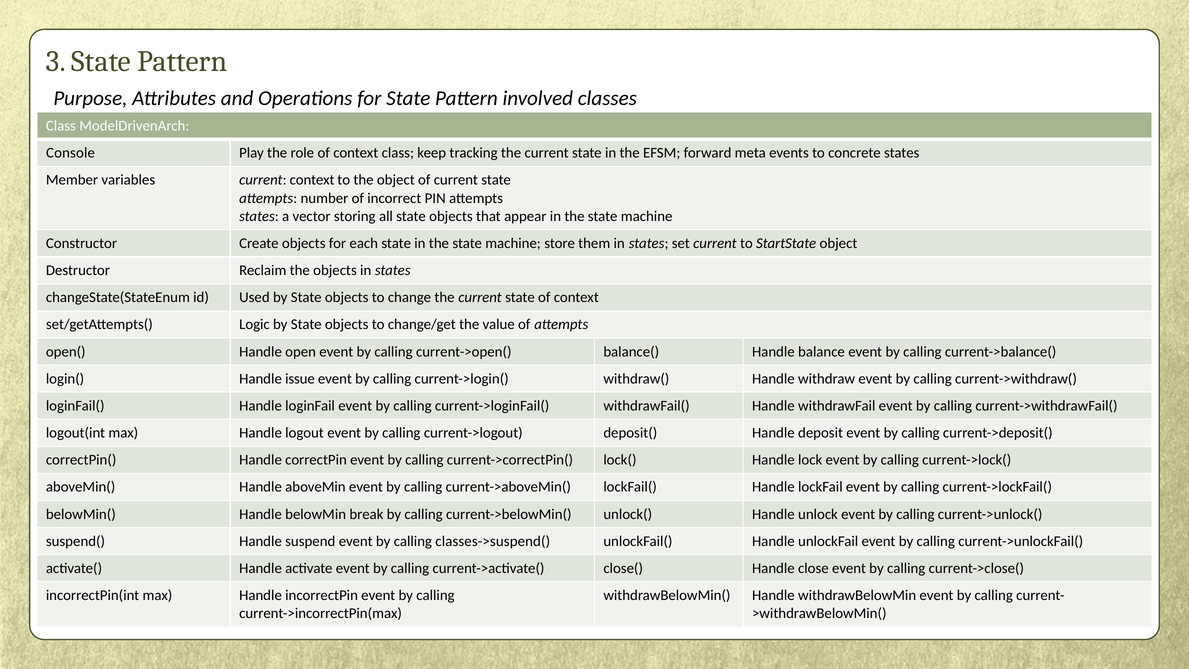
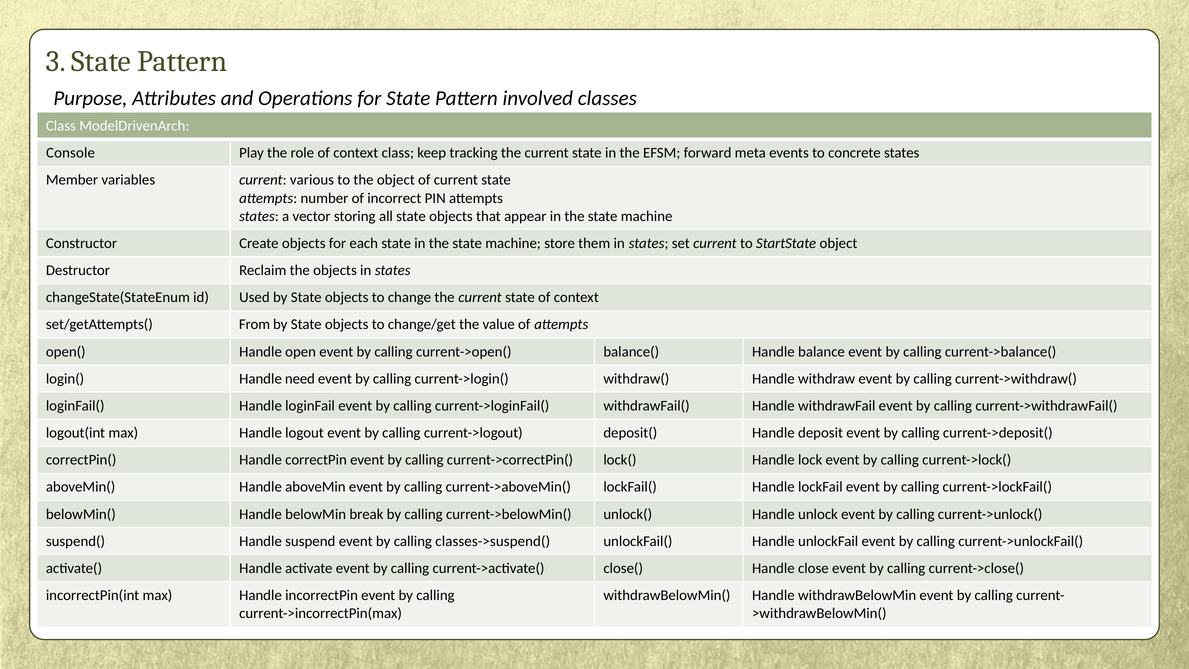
current context: context -> various (312, 180)
Logic: Logic -> From (255, 325)
issue: issue -> need (300, 379)
